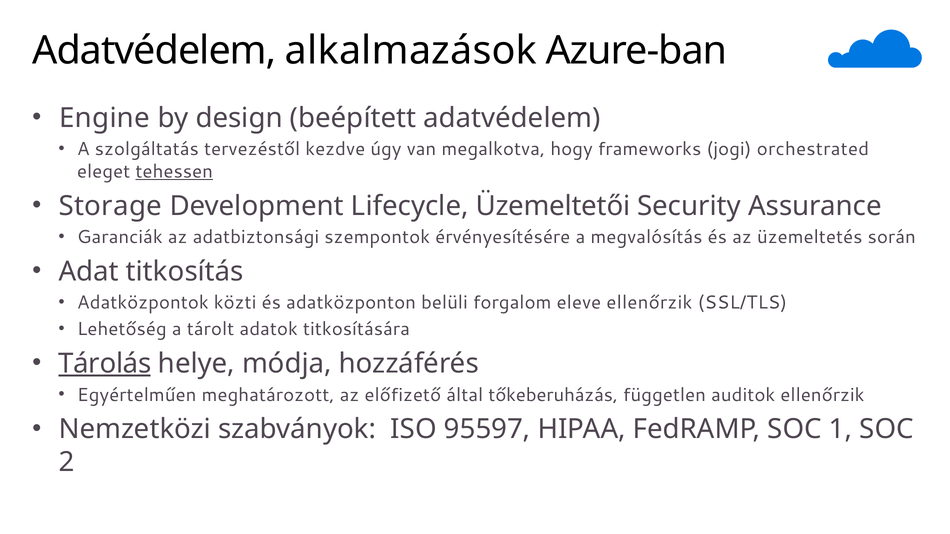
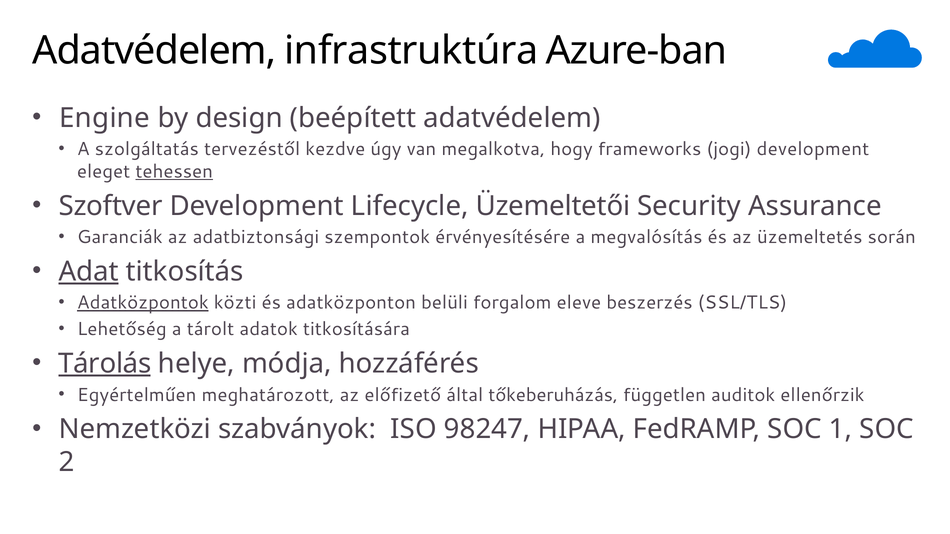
alkalmazások: alkalmazások -> infrastruktúra (411, 51)
jogi orchestrated: orchestrated -> development (813, 149)
Storage: Storage -> Szoftver (111, 206)
Adat underline: none -> present (89, 272)
Adatközpontok underline: none -> present (143, 303)
eleve ellenőrzik: ellenőrzik -> beszerzés (649, 303)
95597: 95597 -> 98247 (487, 430)
